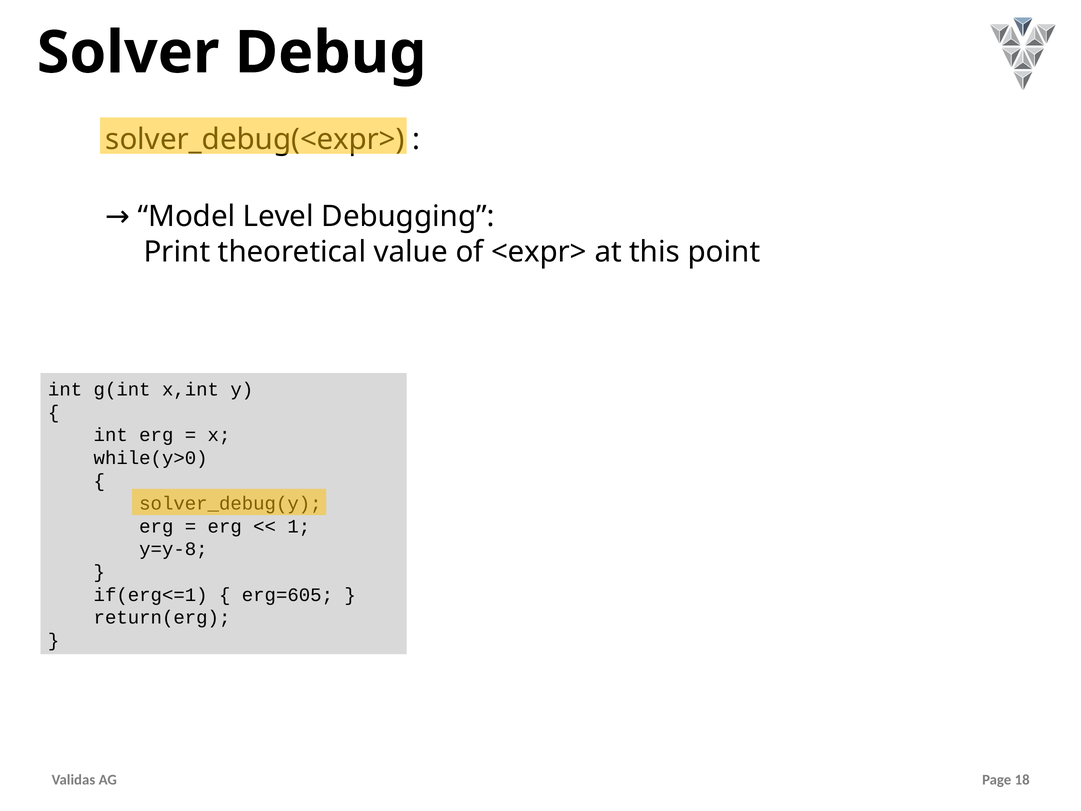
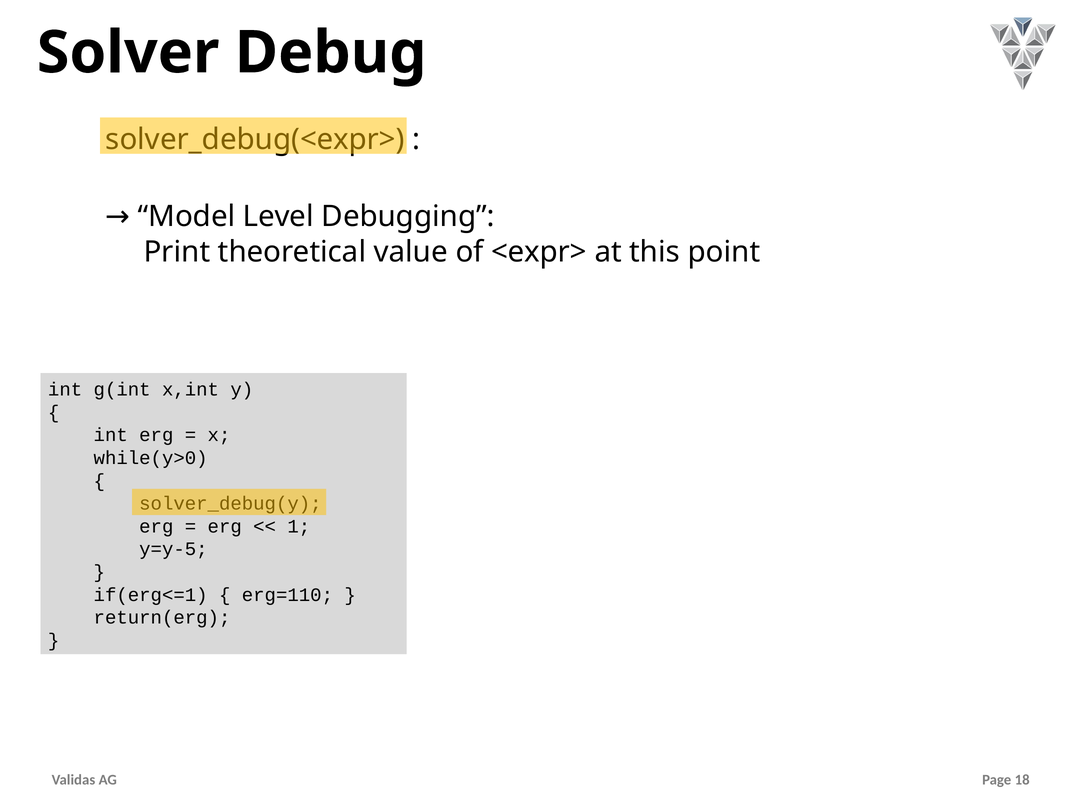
y=y-8: y=y-8 -> y=y-5 (173, 549)
erg=605: erg=605 -> erg=110 (287, 595)
